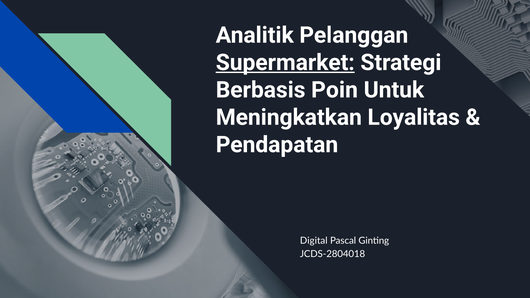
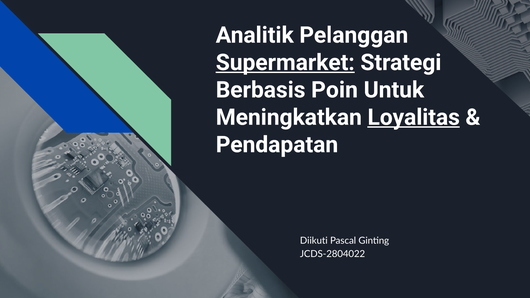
Loyalitas underline: none -> present (414, 117)
Digital: Digital -> Diikuti (314, 241)
JCDS-2804018: JCDS-2804018 -> JCDS-2804022 (333, 254)
